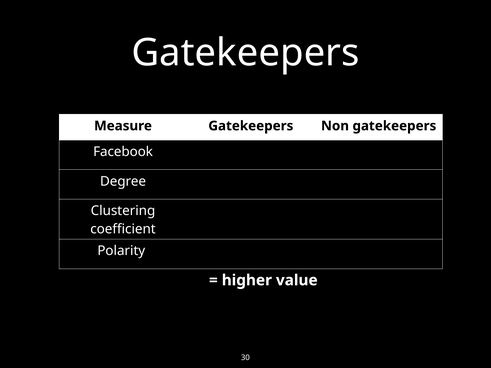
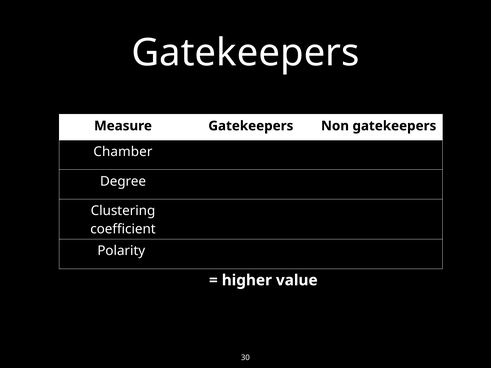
Facebook: Facebook -> Chamber (123, 152)
